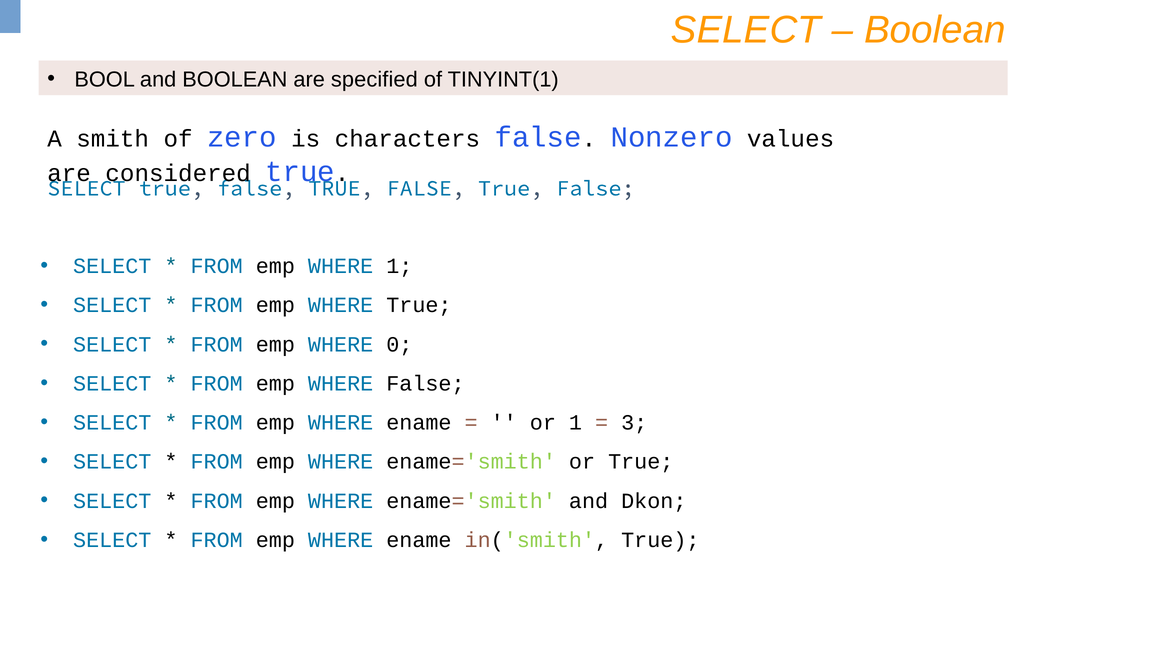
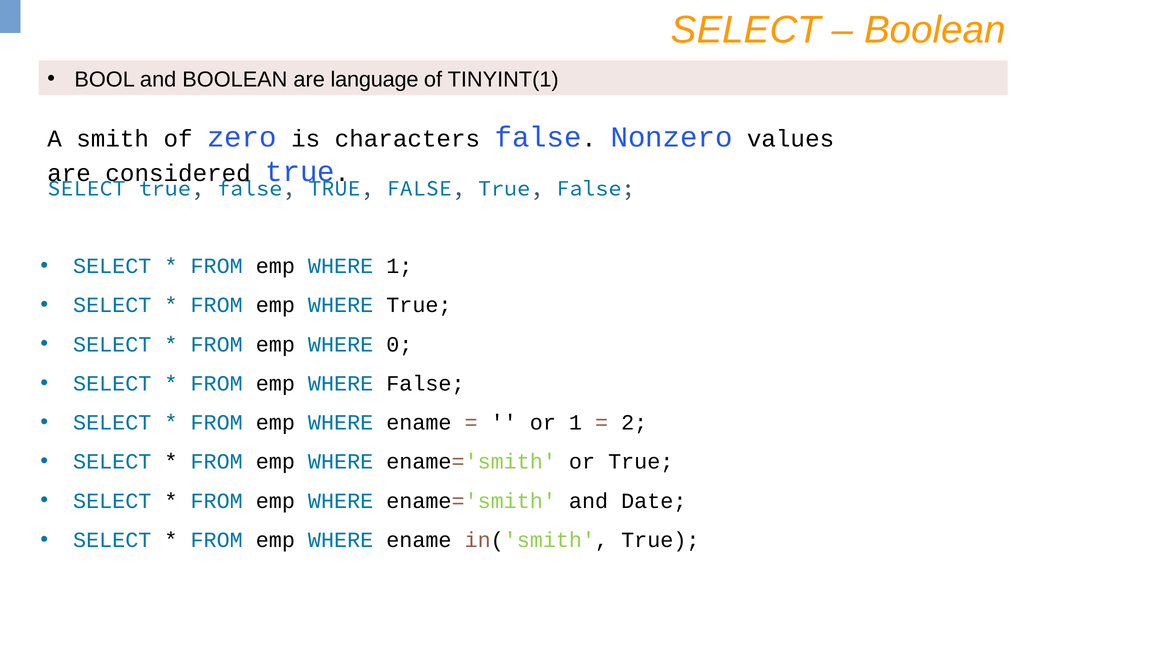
specified: specified -> language (375, 79)
3: 3 -> 2 (634, 423)
Dkon: Dkon -> Date (654, 501)
